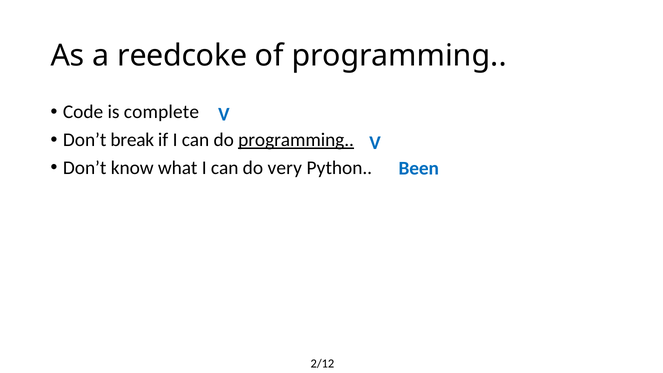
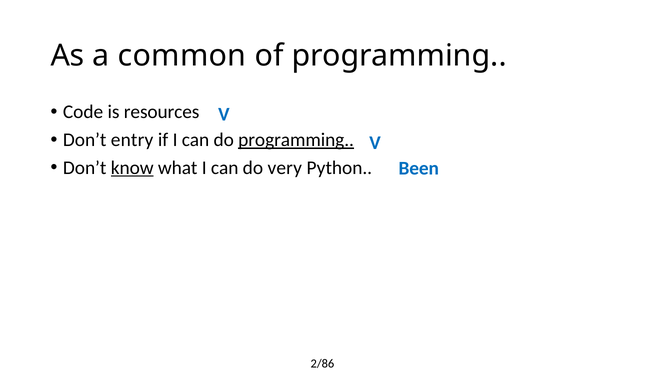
reedcoke: reedcoke -> common (182, 56)
complete: complete -> resources (162, 112)
break: break -> entry (132, 140)
know underline: none -> present (132, 168)
2/12: 2/12 -> 2/86 (322, 364)
